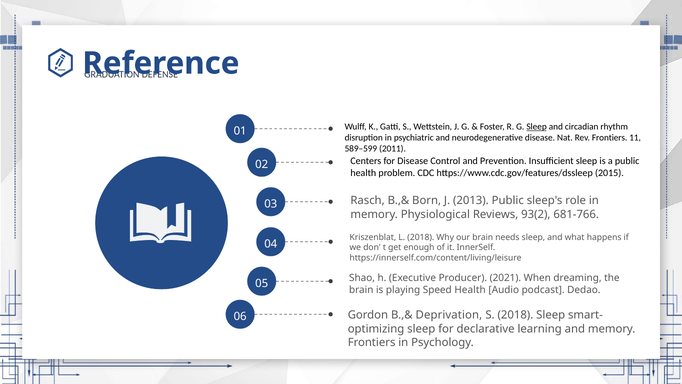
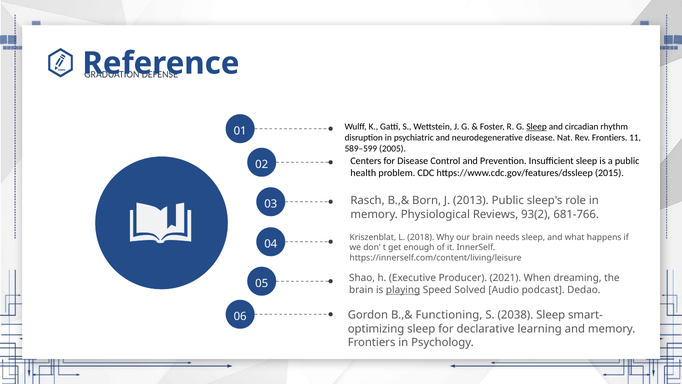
2011: 2011 -> 2005 (393, 149)
playing underline: none -> present (403, 290)
Speed Health: Health -> Solved (470, 290)
Deprivation: Deprivation -> Functioning (449, 315)
S 2018: 2018 -> 2038 (515, 315)
